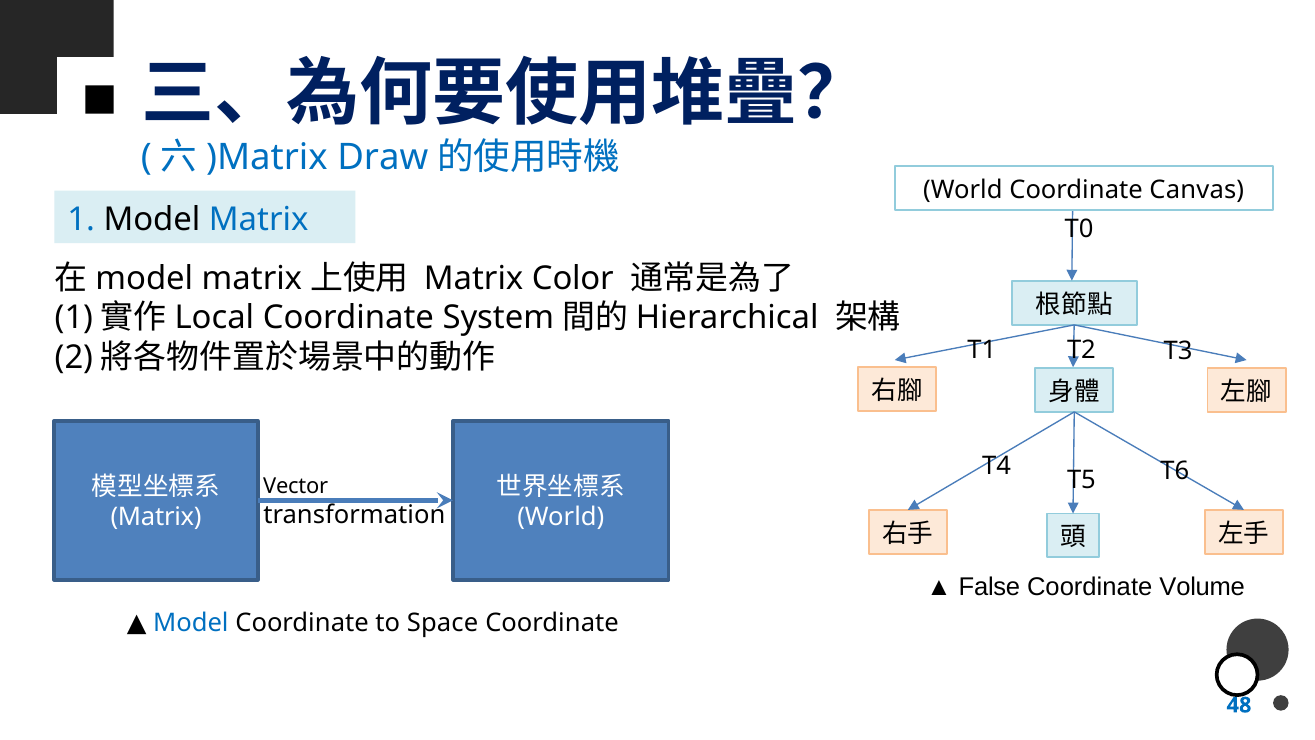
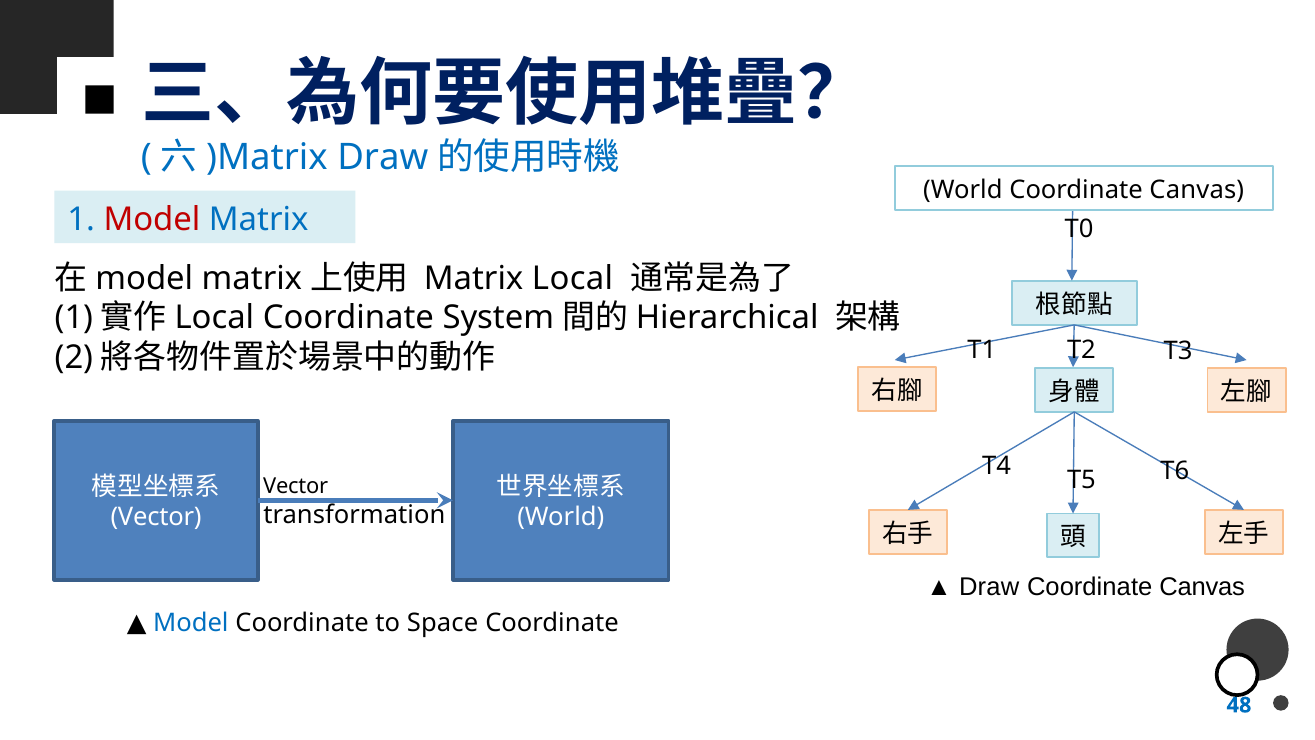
Model colour: black -> red (152, 219)
Color: Color -> Local (573, 279)
Matrix: Matrix -> Vector (156, 517)
False: False -> Draw (989, 586)
Volume: Volume -> Canvas (1202, 586)
